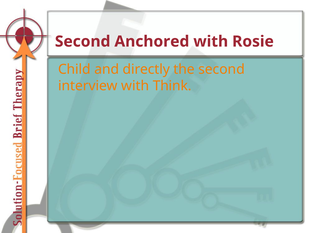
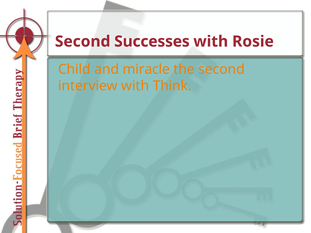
Anchored: Anchored -> Successes (152, 42)
directly: directly -> miracle (146, 69)
